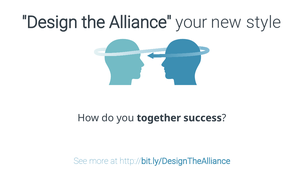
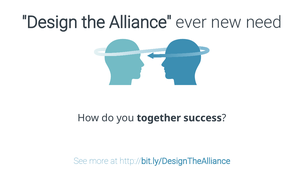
your: your -> ever (191, 22)
style: style -> need (264, 22)
